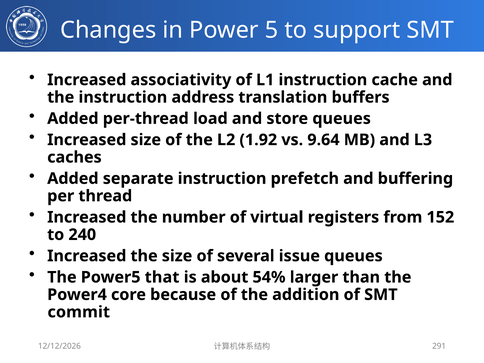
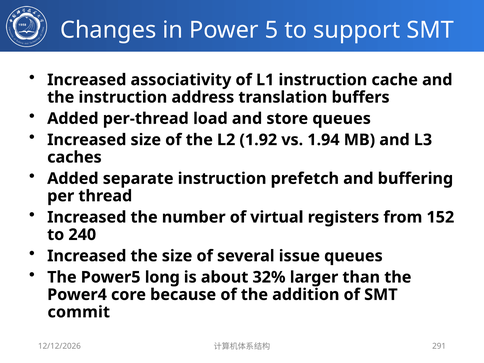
9.64: 9.64 -> 1.94 (323, 140)
that: that -> long (162, 277)
54%: 54% -> 32% (269, 277)
